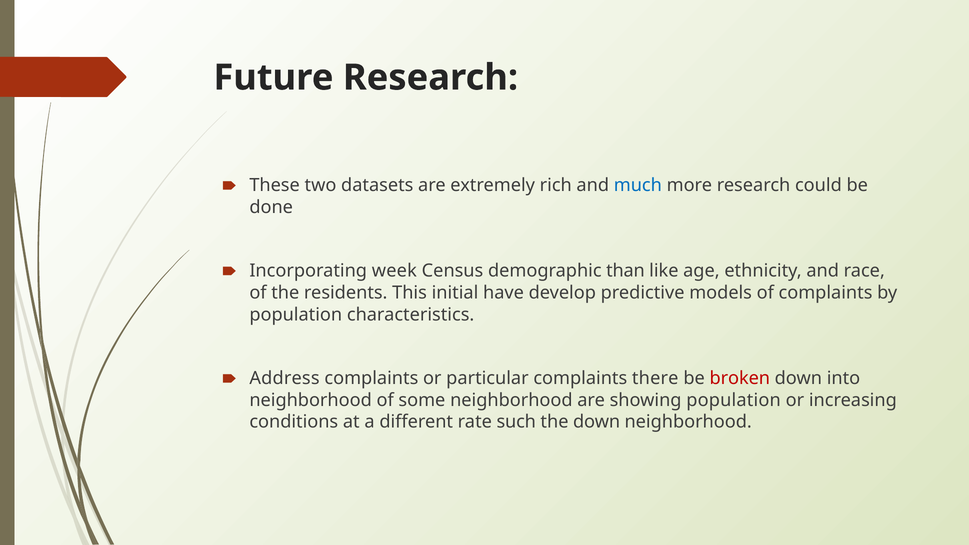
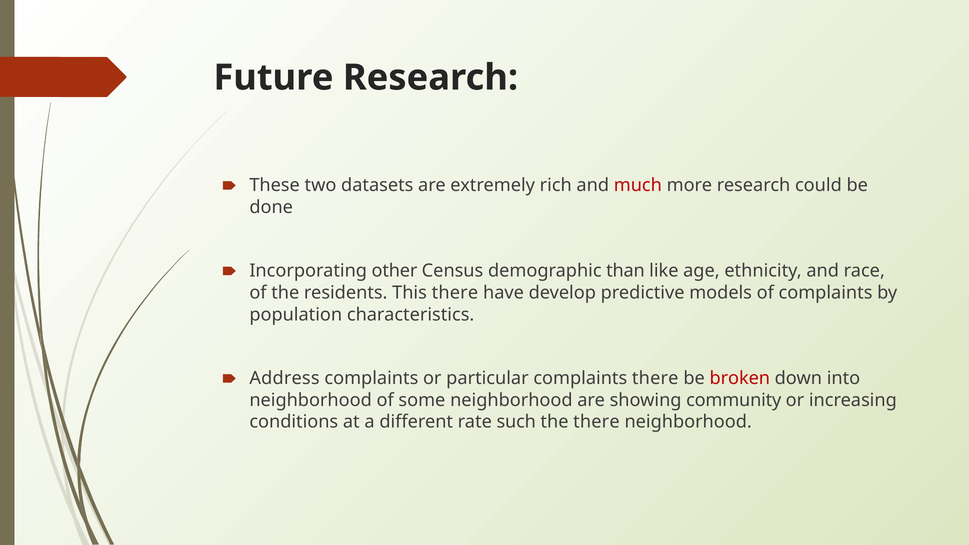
much colour: blue -> red (638, 185)
week: week -> other (395, 271)
This initial: initial -> there (455, 293)
showing population: population -> community (734, 400)
the down: down -> there (596, 422)
